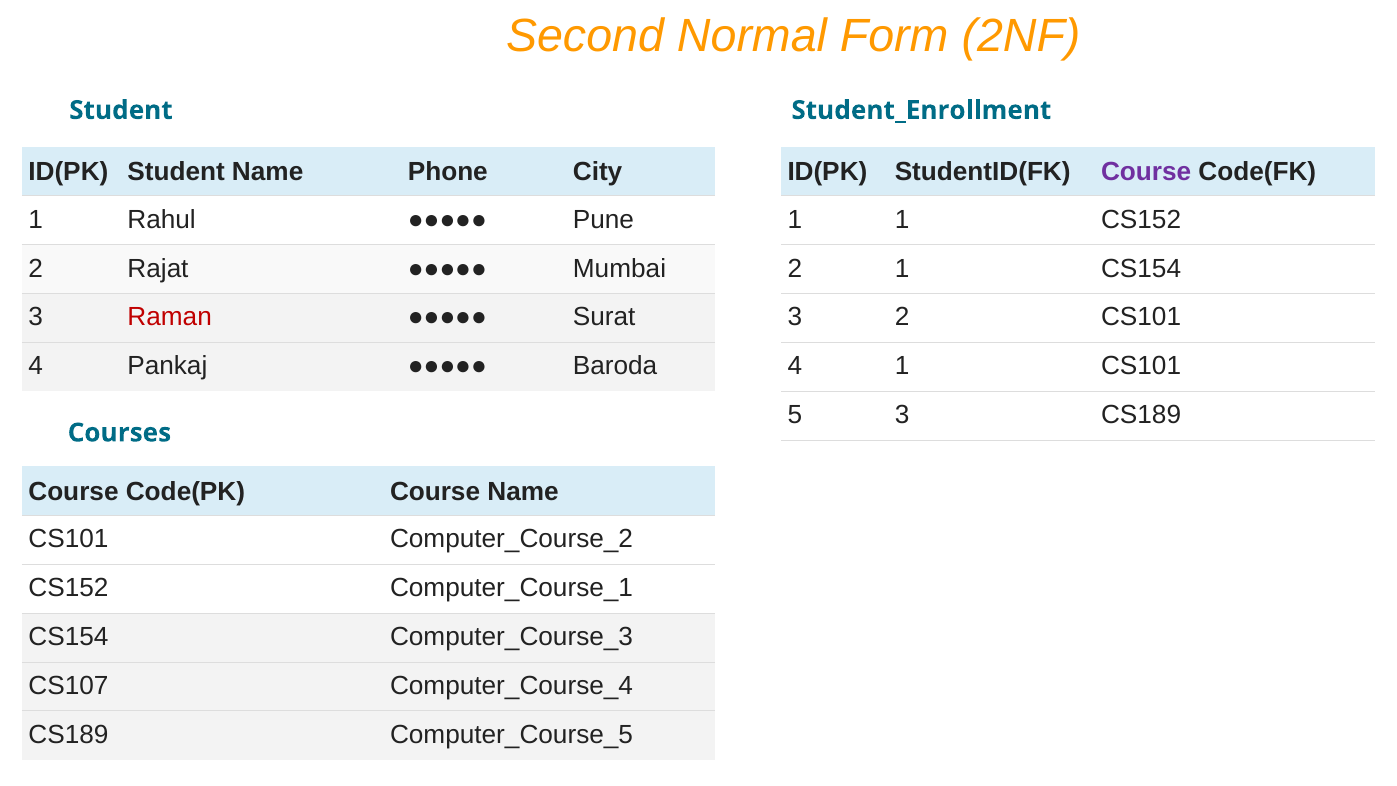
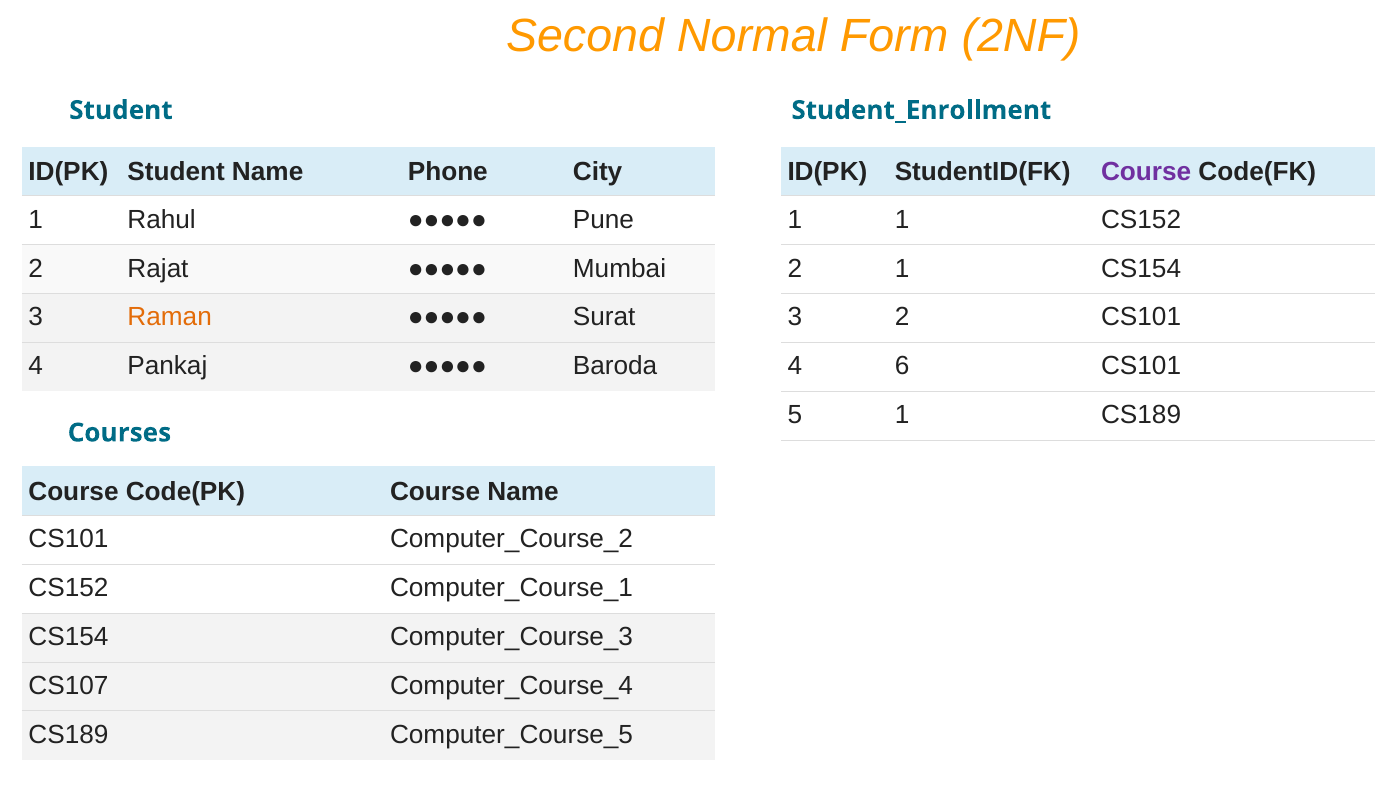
Raman colour: red -> orange (170, 317)
4 1: 1 -> 6 (902, 366)
5 3: 3 -> 1 (902, 415)
